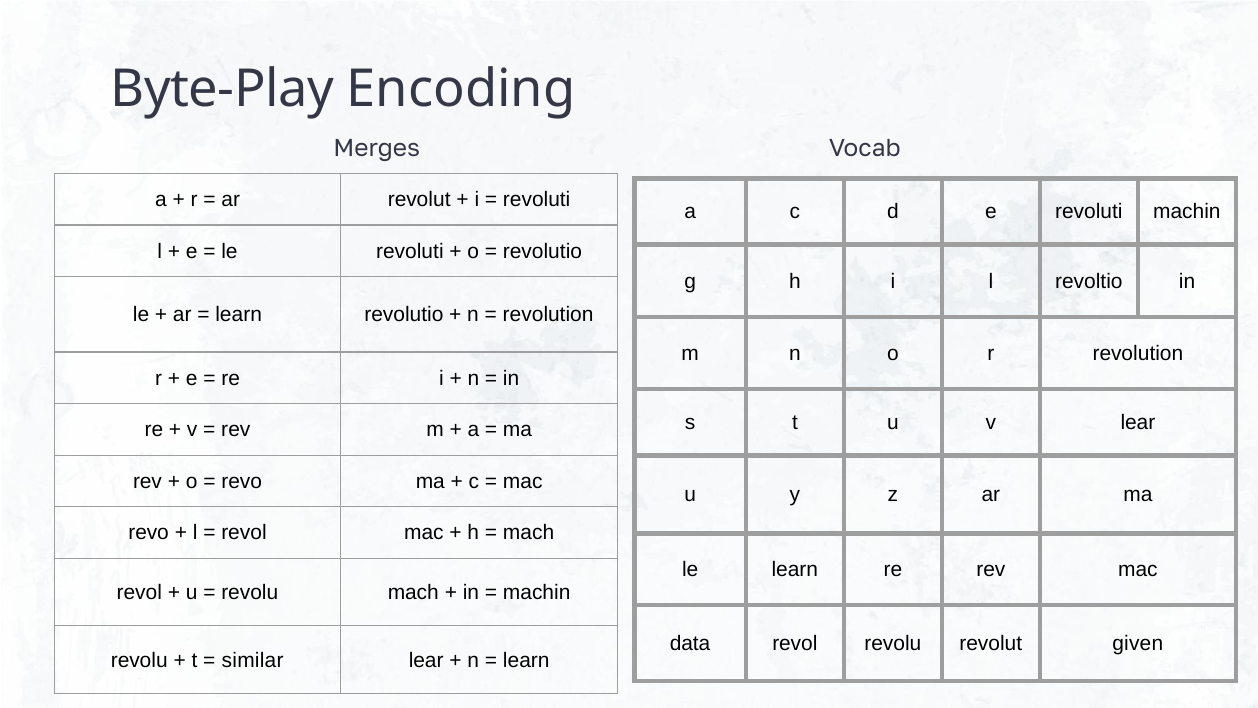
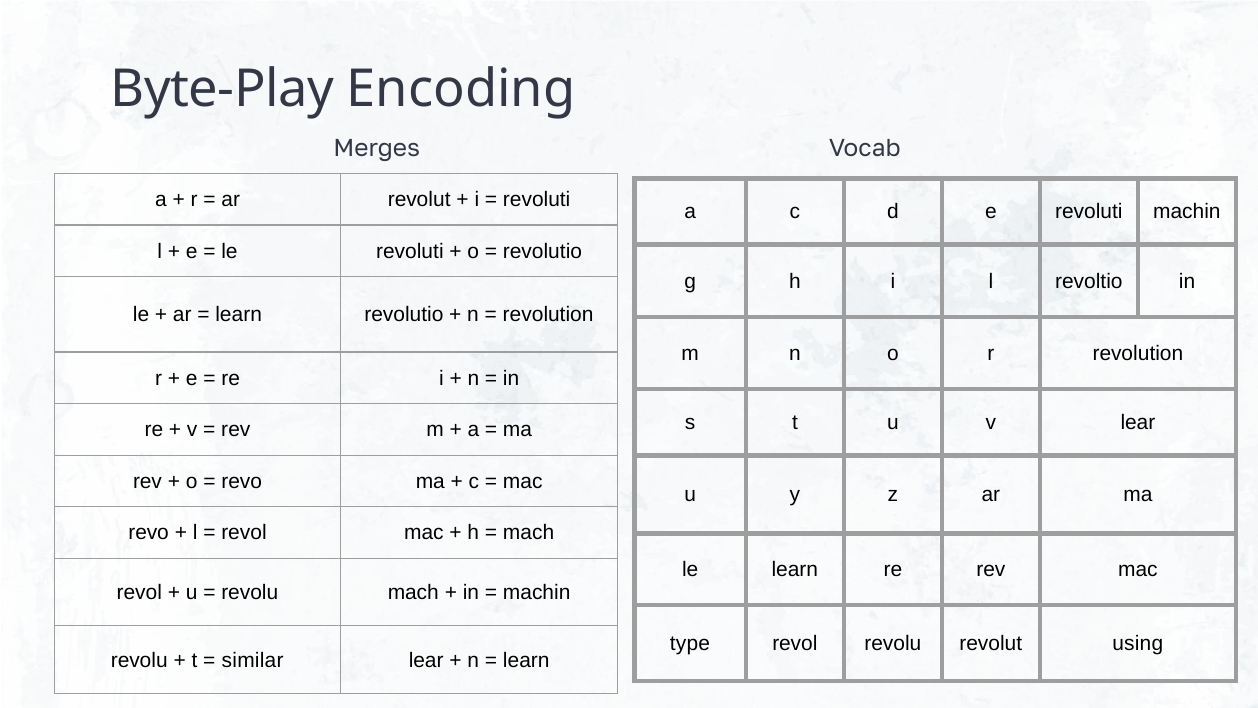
data: data -> type (690, 643)
given: given -> using (1138, 643)
